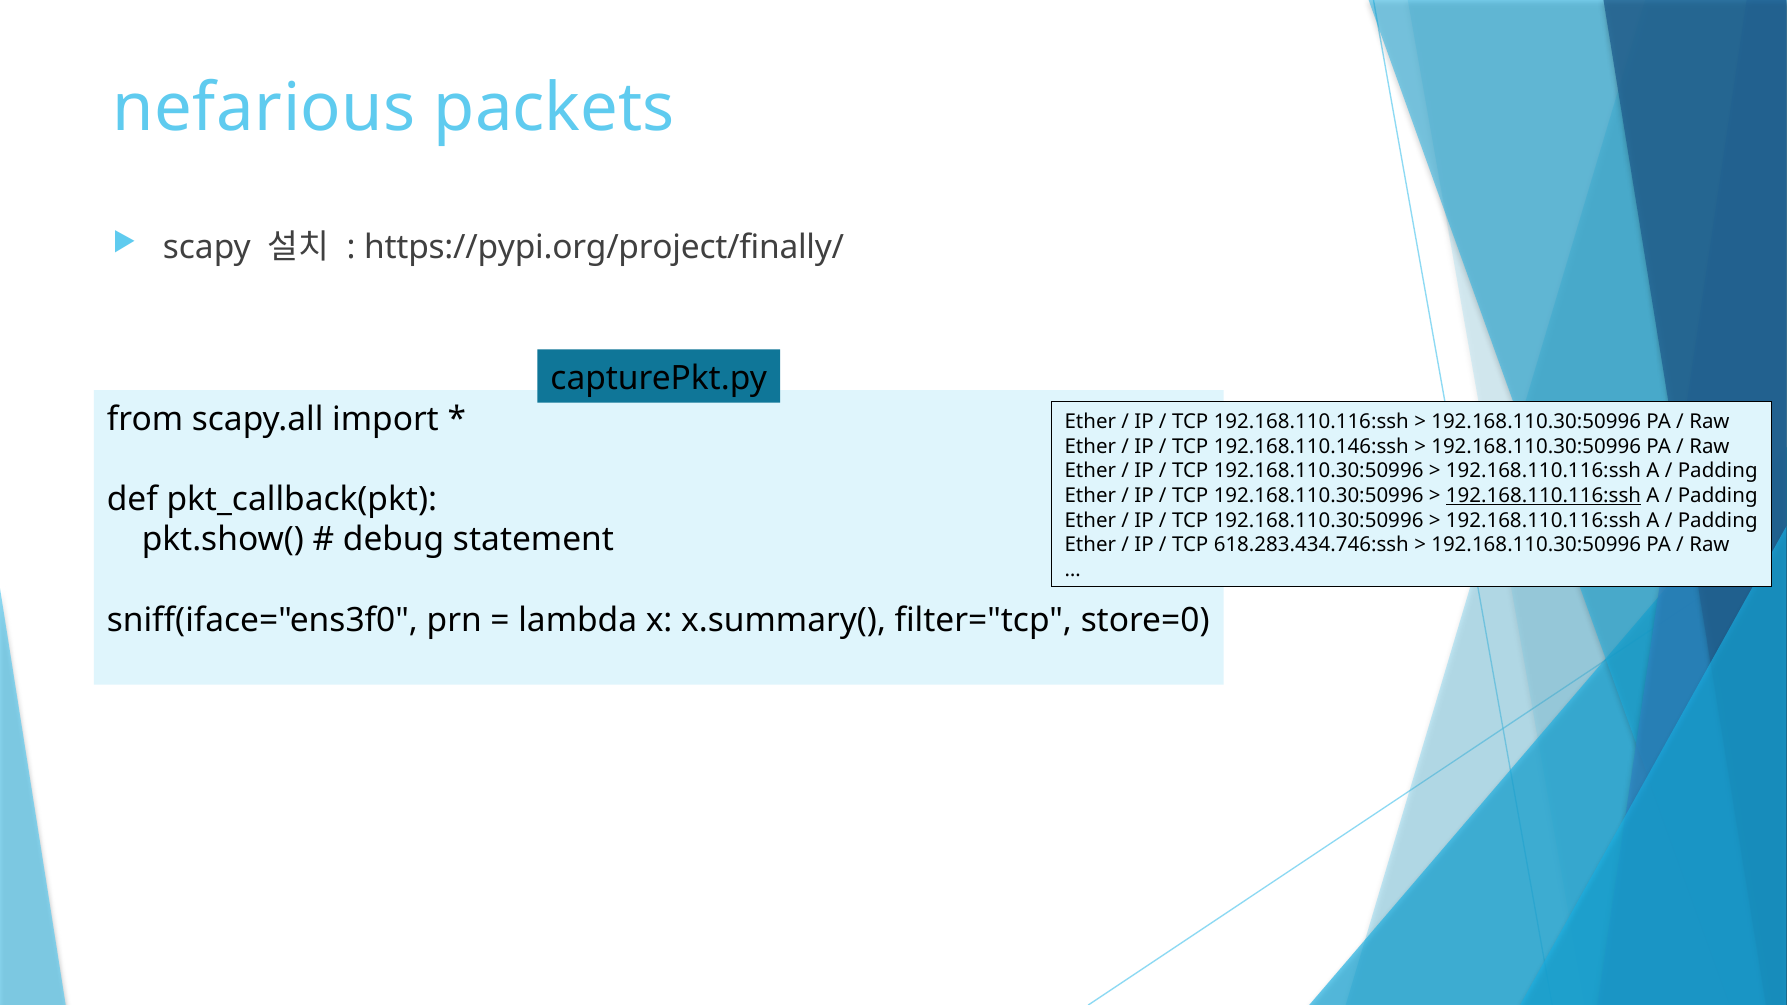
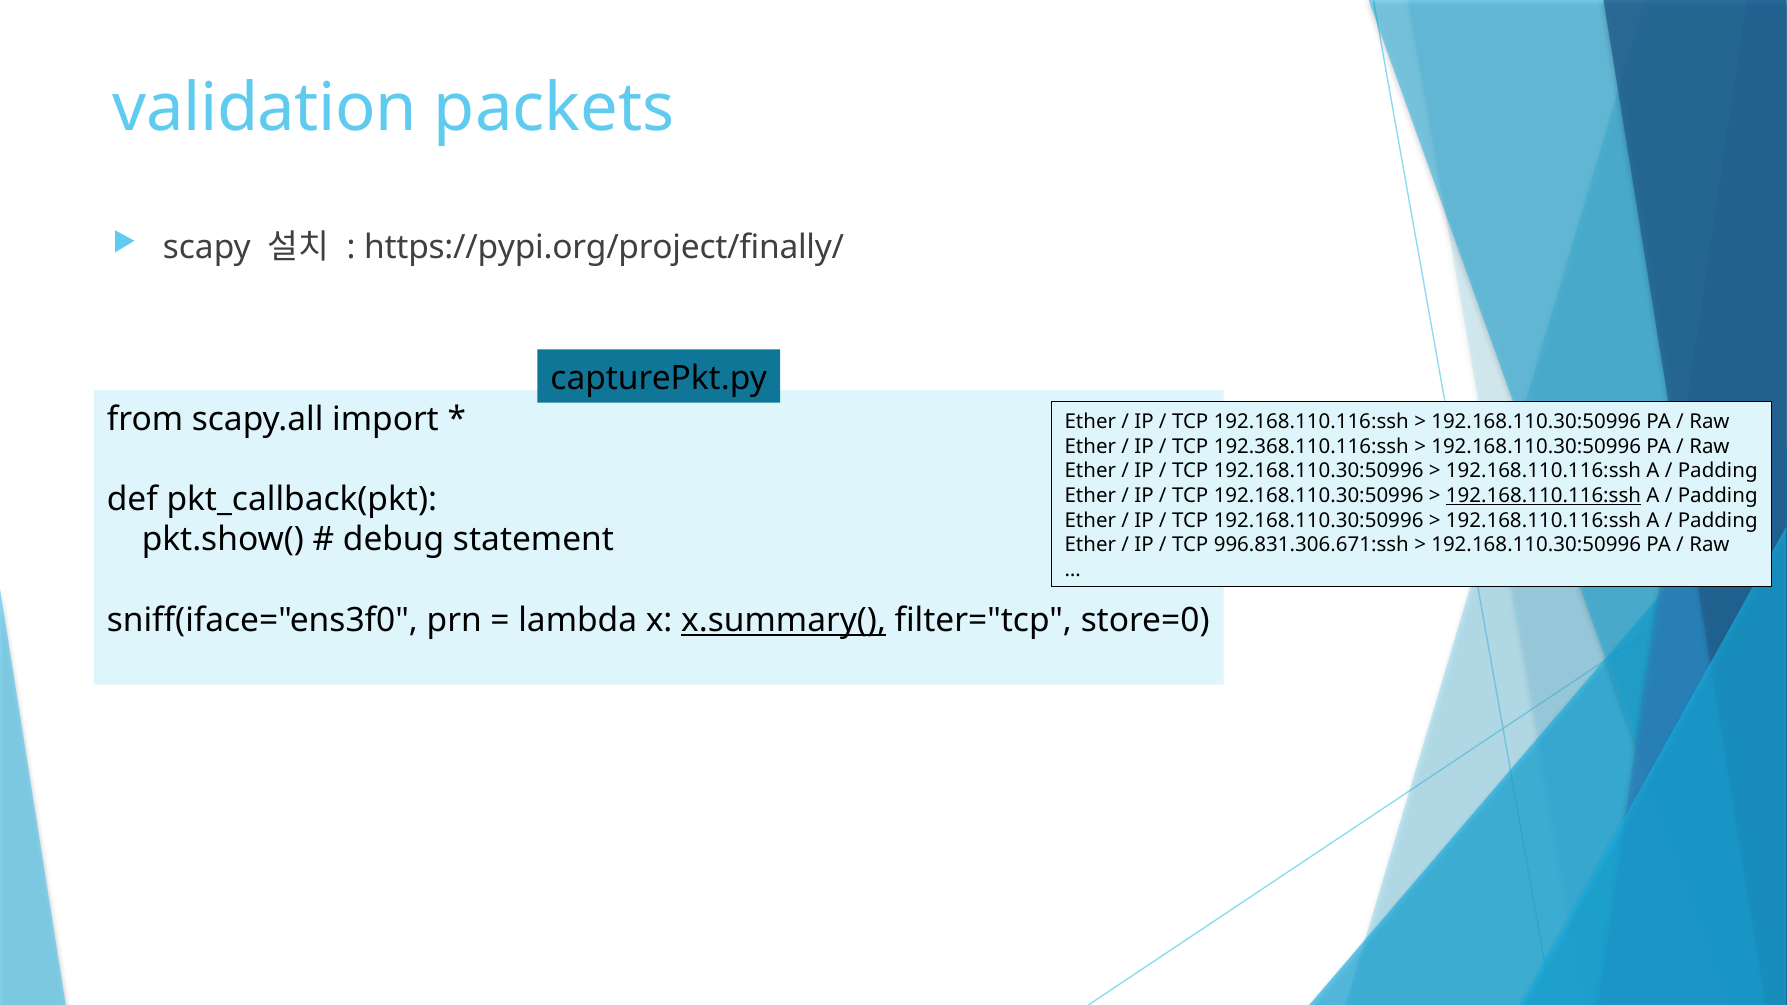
nefarious: nefarious -> validation (265, 109)
192.168.110.146:ssh: 192.168.110.146:ssh -> 192.368.110.116:ssh (1311, 447)
618.283.434.746:ssh: 618.283.434.746:ssh -> 996.831.306.671:ssh (1311, 545)
x.summary( underline: none -> present (784, 620)
